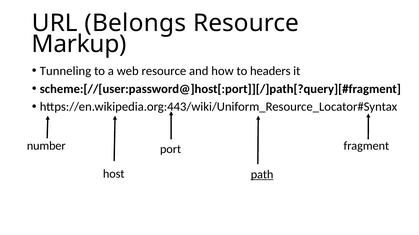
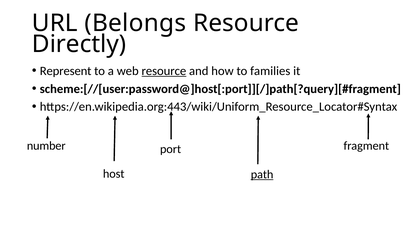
Markup: Markup -> Directly (79, 44)
Tunneling: Tunneling -> Represent (66, 71)
resource underline: none -> present (164, 71)
headers: headers -> families (270, 71)
